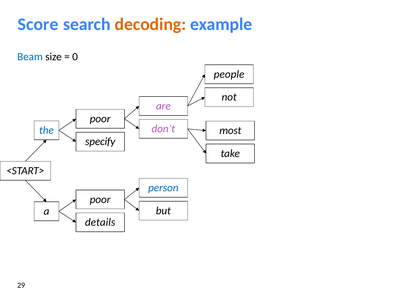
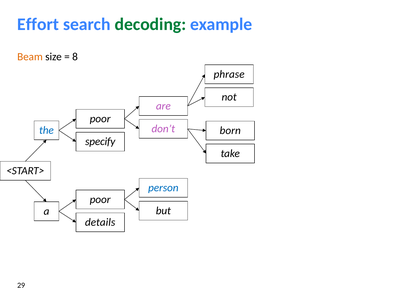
Score: Score -> Effort (38, 24)
decoding colour: orange -> green (150, 24)
Beam colour: blue -> orange (30, 57)
0: 0 -> 8 (75, 57)
people: people -> phrase (229, 74)
most: most -> born (230, 130)
